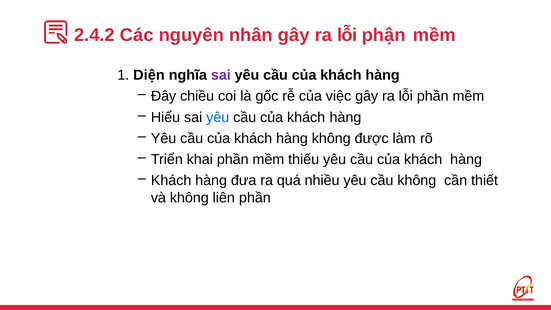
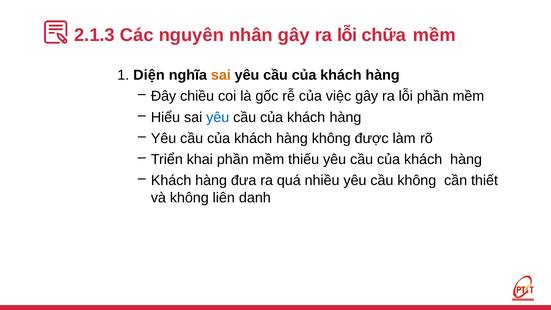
2.4.2: 2.4.2 -> 2.1.3 (94, 35)
phận: phận -> chữa (384, 35)
sai colour: purple -> orange (221, 75)
liên phần: phần -> danh (255, 198)
